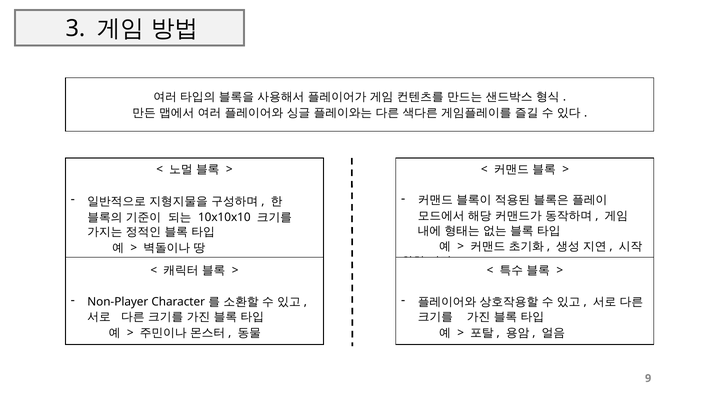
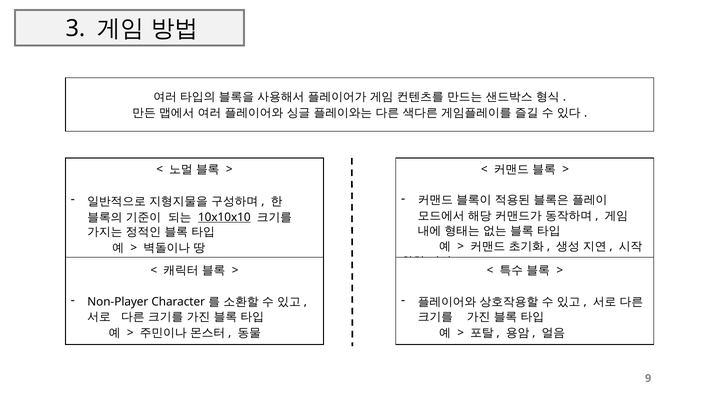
10x10x10 underline: none -> present (224, 217)
